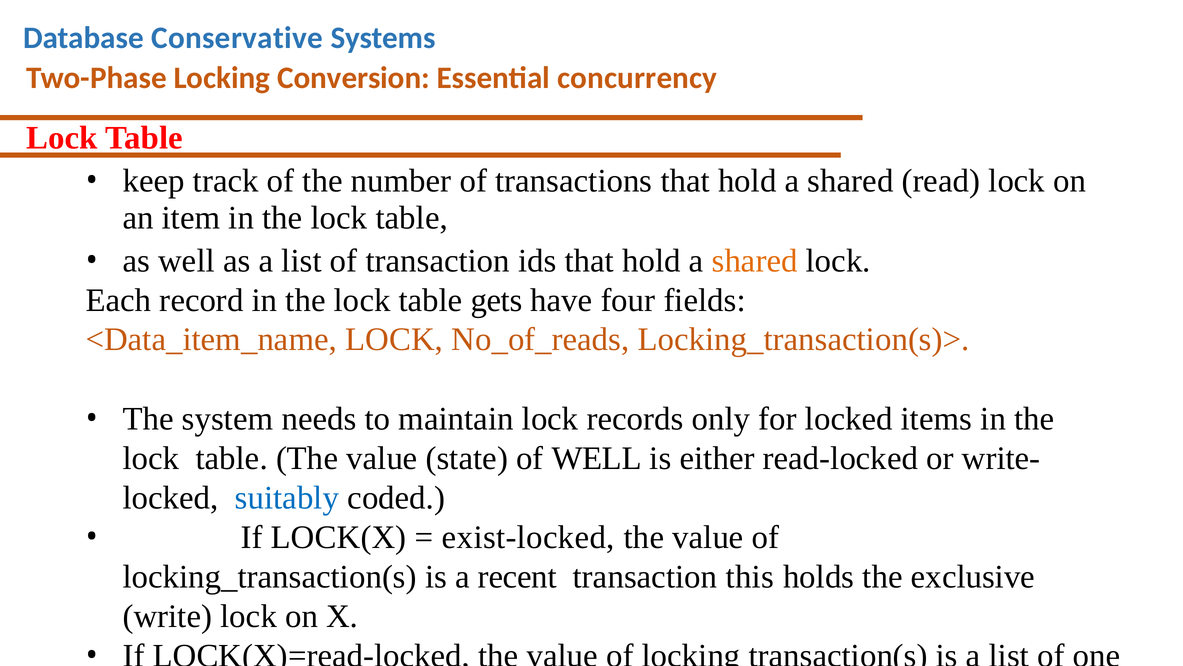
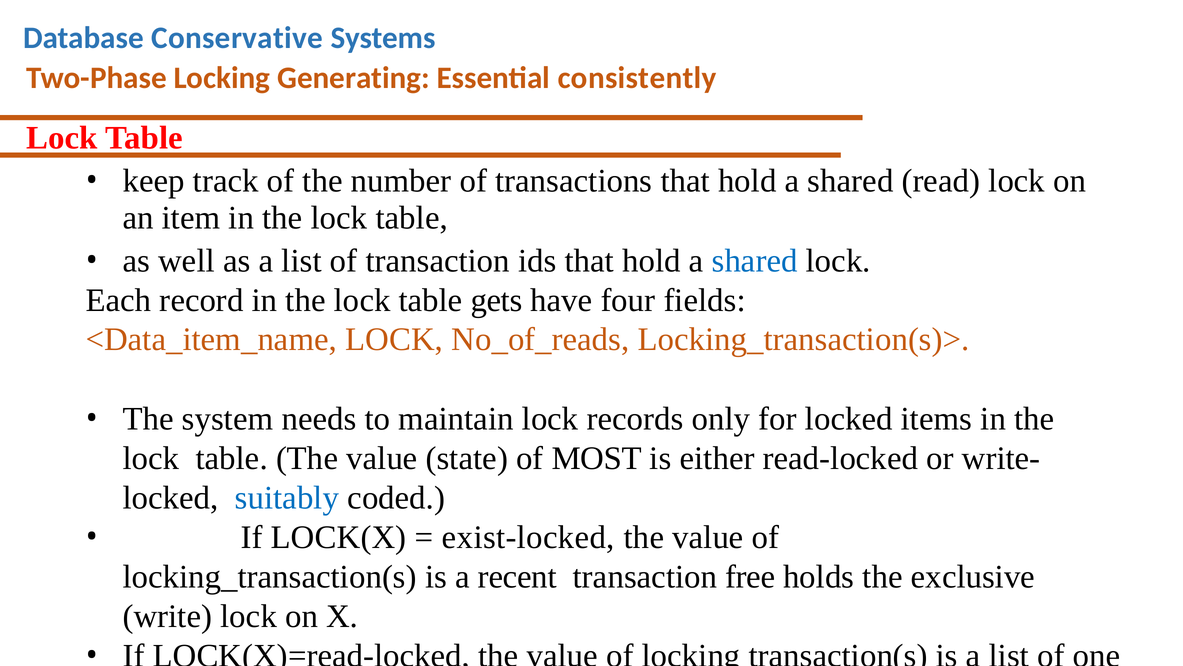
Conversion: Conversion -> Generating (353, 78)
concurrency: concurrency -> consistently (637, 78)
shared colour: orange -> blue (755, 261)
of WELL: WELL -> MOST (597, 459)
this: this -> free (750, 577)
